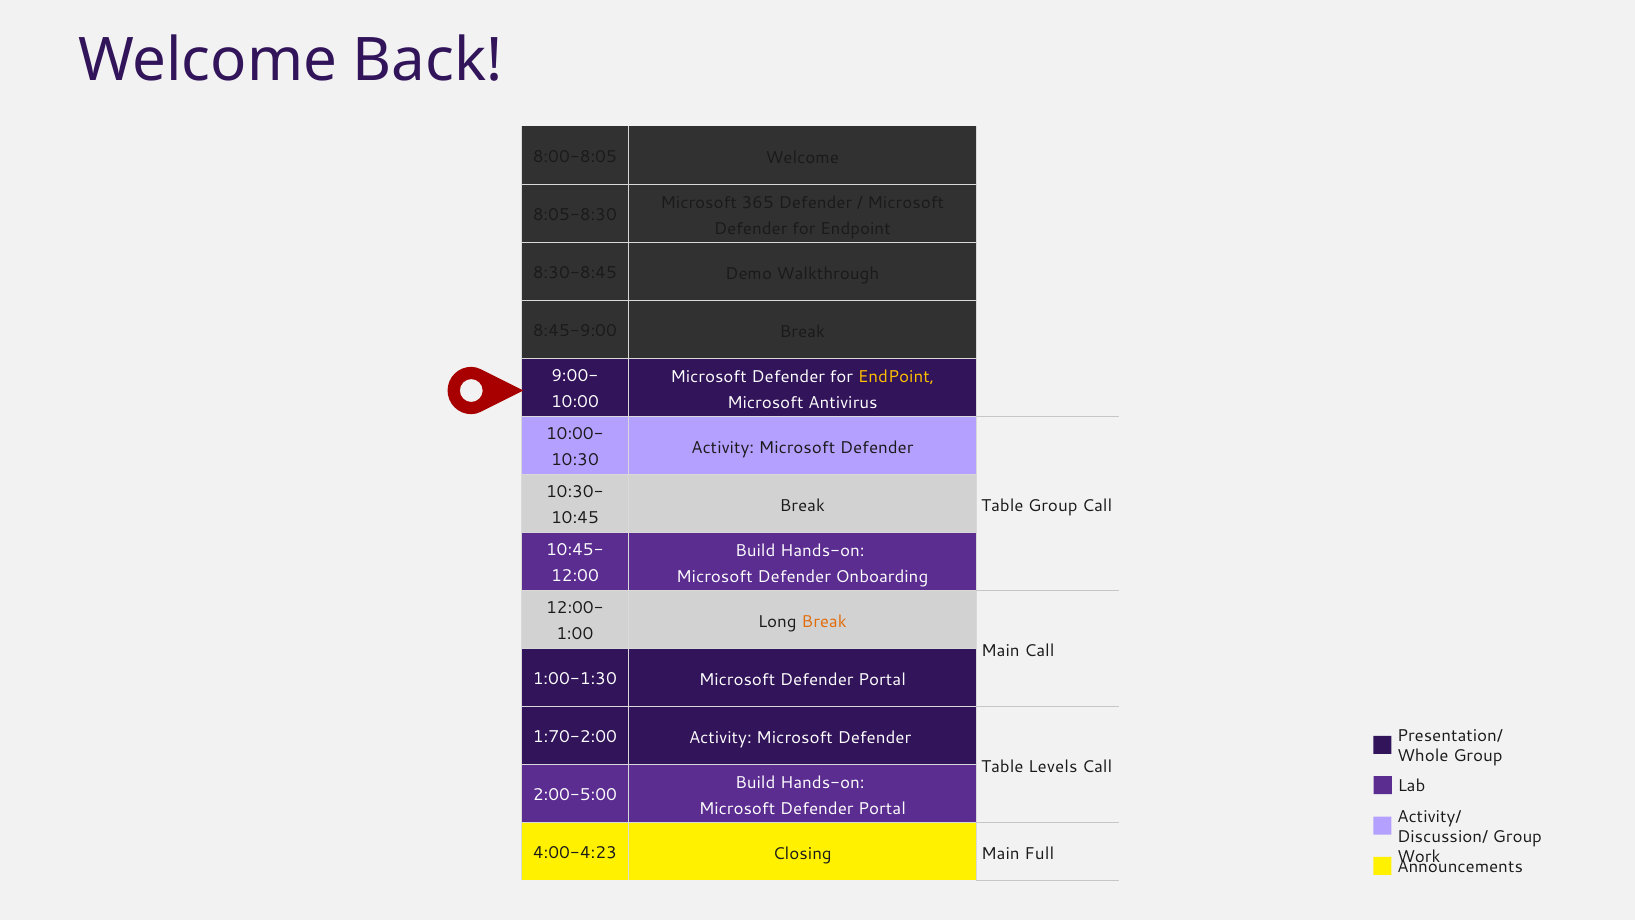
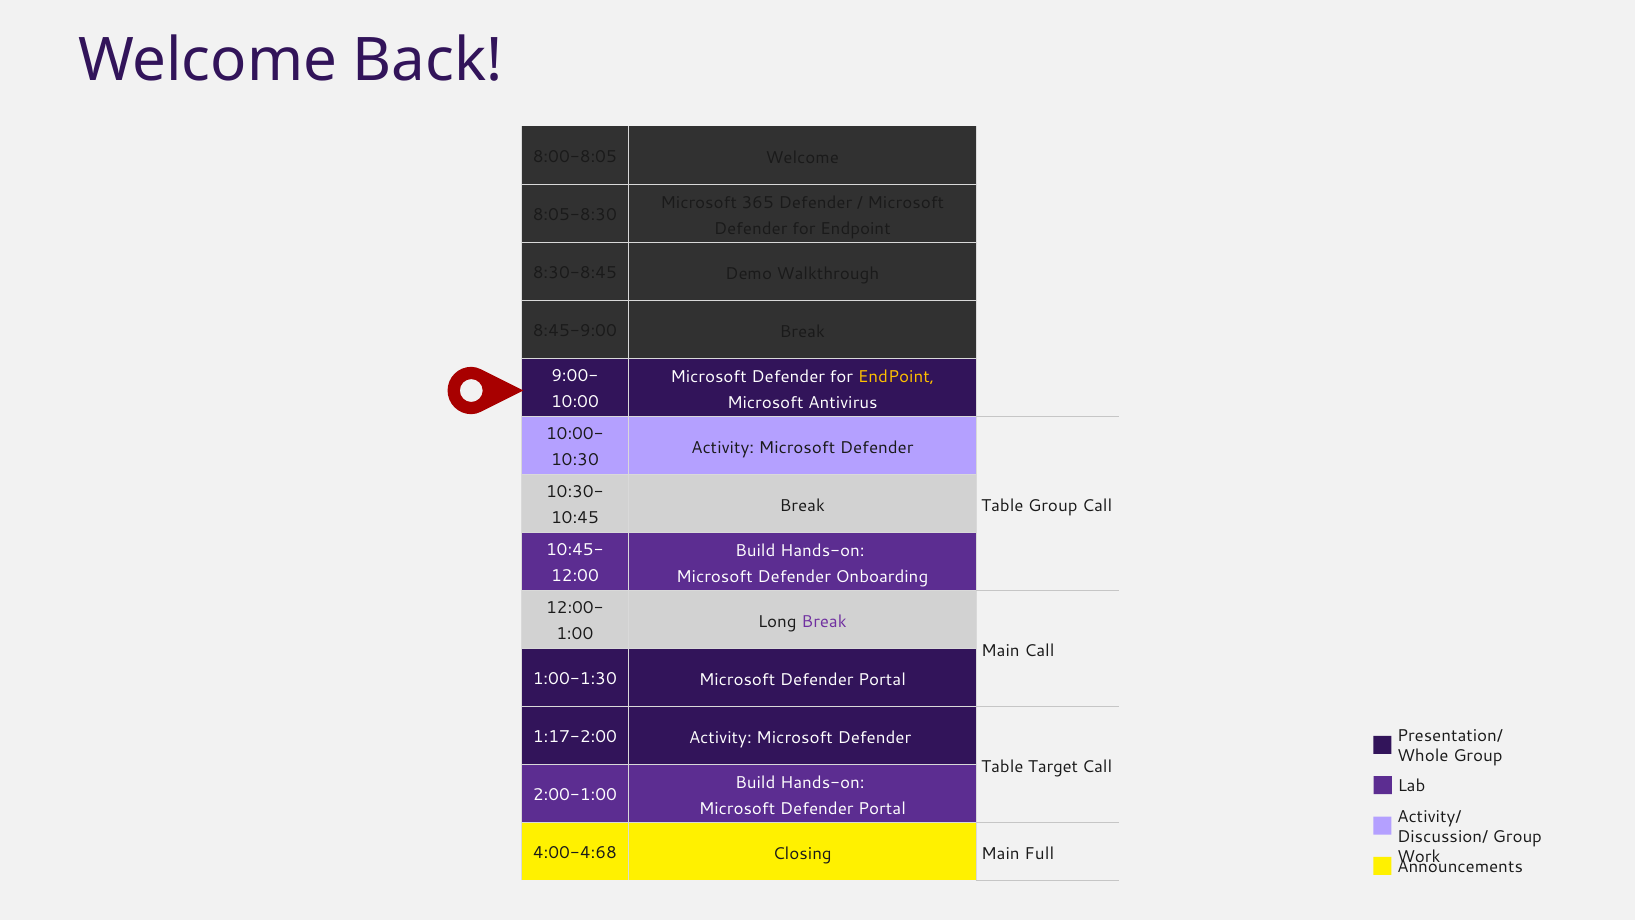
Break colour: orange -> purple (824, 621)
1:70-2:00: 1:70-2:00 -> 1:17-2:00 (575, 737)
Levels: Levels -> Target (1053, 766)
2:00-5:00: 2:00-5:00 -> 2:00-1:00 (575, 795)
4:00-4:23: 4:00-4:23 -> 4:00-4:68 (575, 853)
